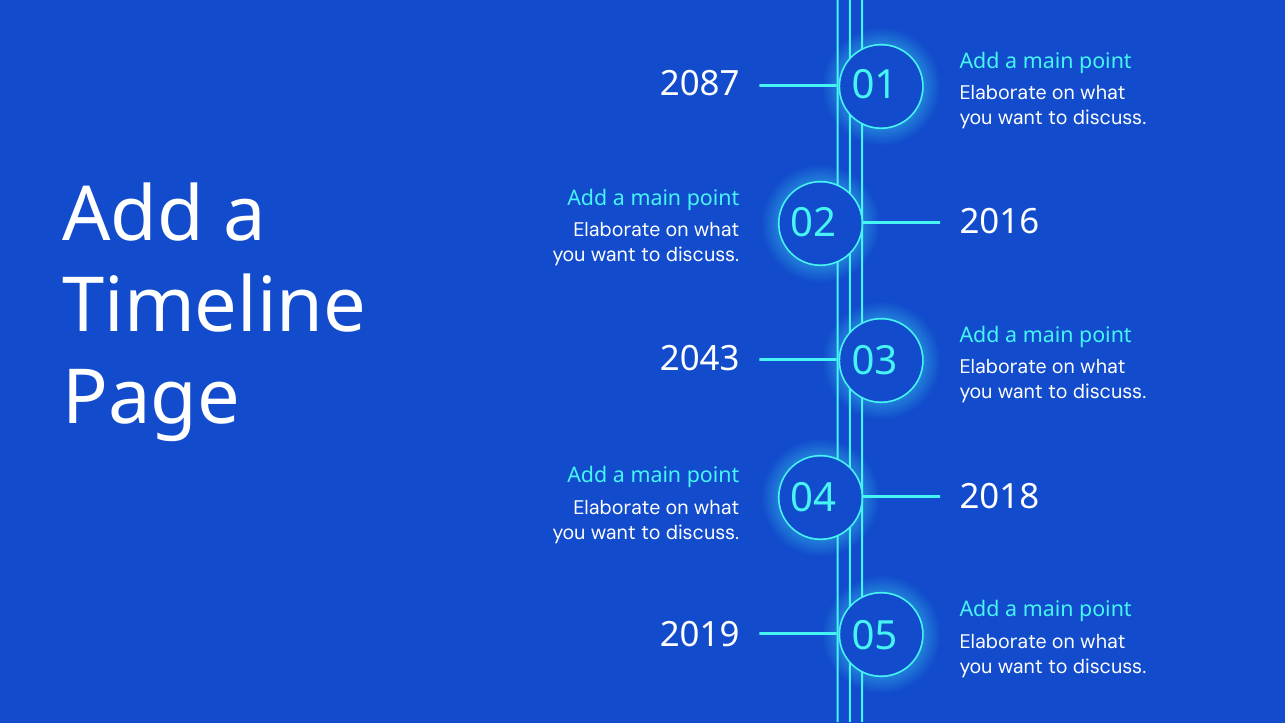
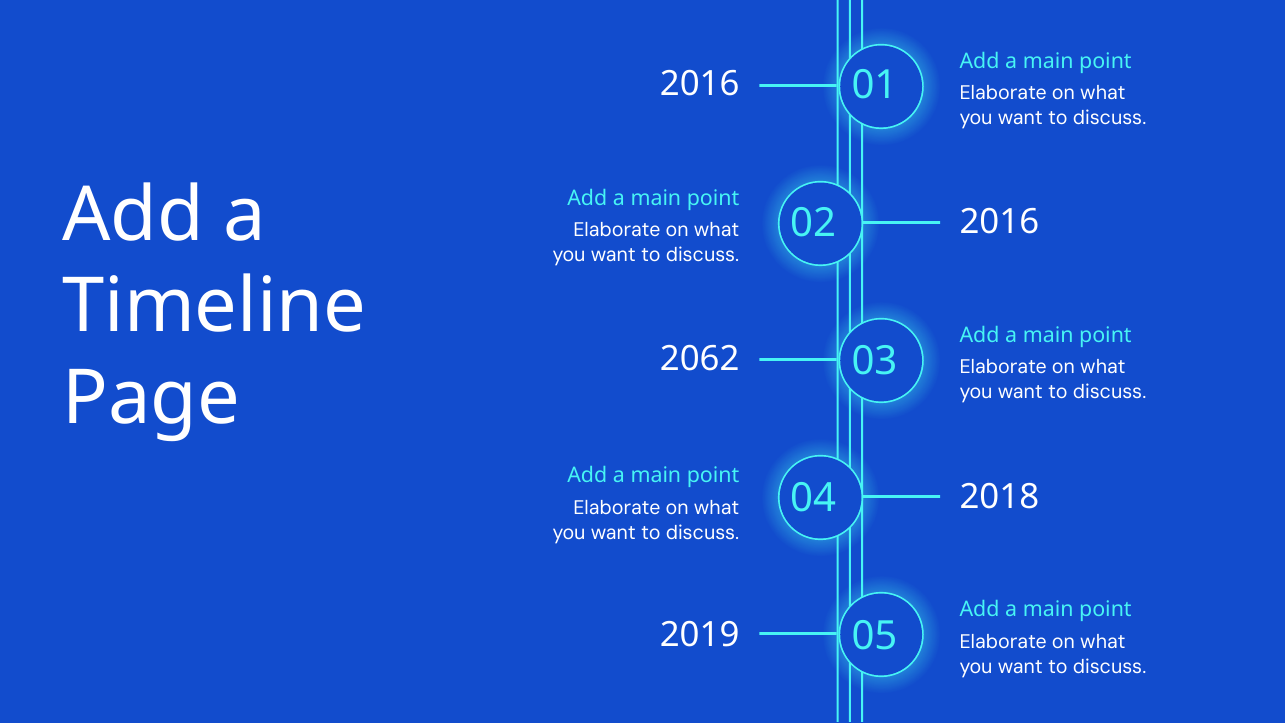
2087: 2087 -> 2016 (700, 84)
2043: 2043 -> 2062 (700, 359)
